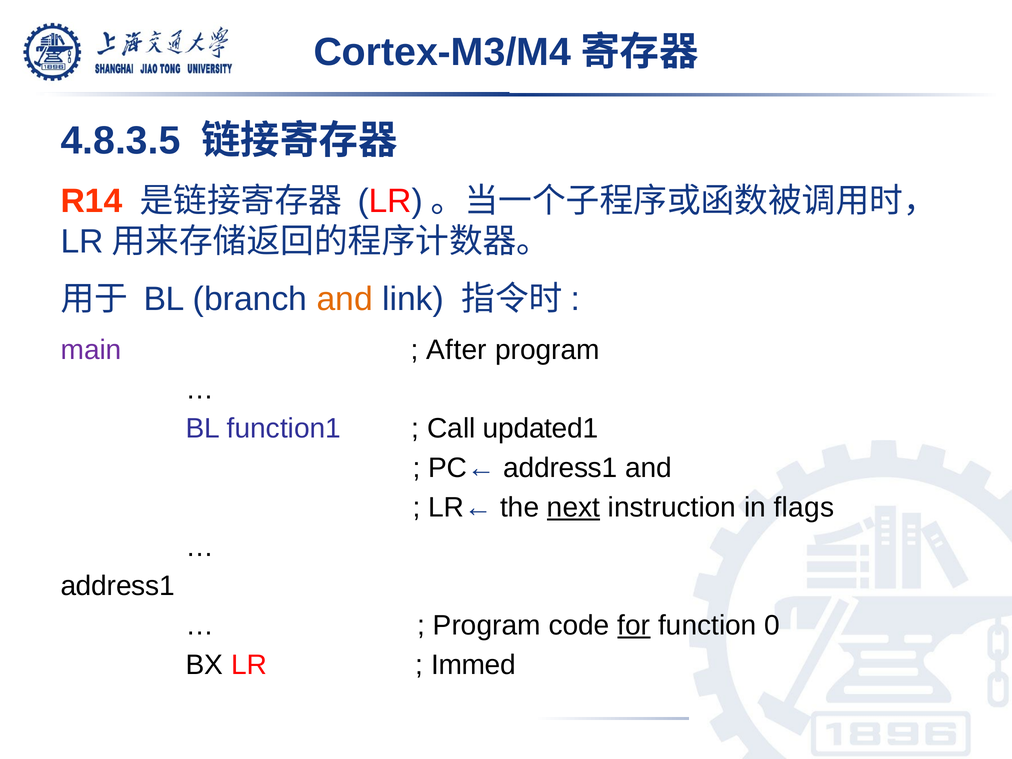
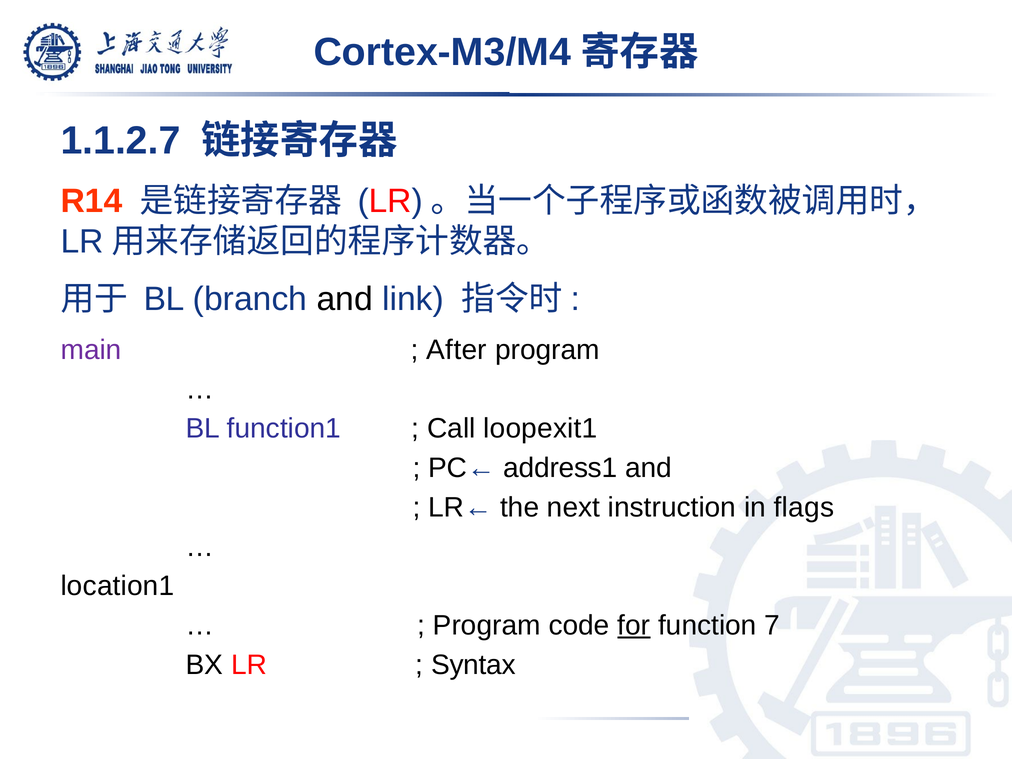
4.8.3.5: 4.8.3.5 -> 1.1.2.7 (121, 141)
and colour: orange -> black (345, 299)
updated1: updated1 -> loopexit1 (540, 429)
next underline: present -> none (574, 507)
address1: address1 -> location1 (117, 586)
0: 0 -> 7 (772, 625)
Immed: Immed -> Syntax (473, 665)
